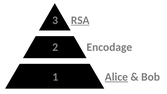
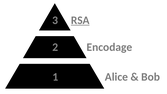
Alice underline: present -> none (116, 77)
